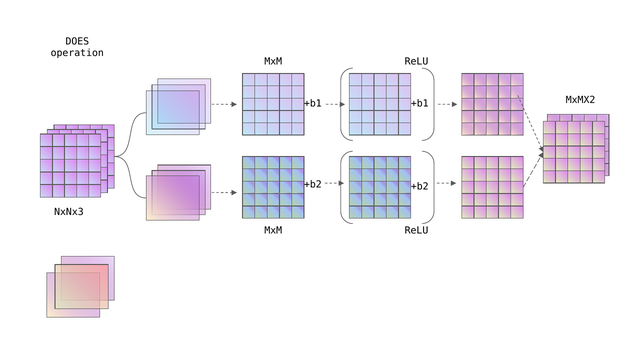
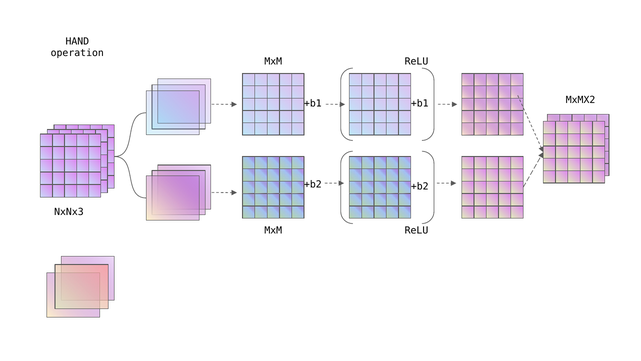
DOES: DOES -> HAND (77, 41)
